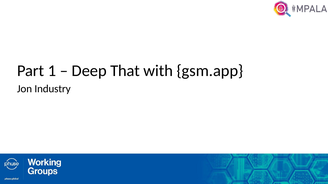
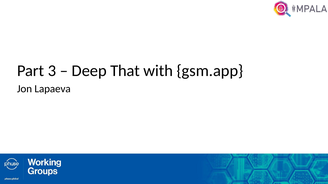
1: 1 -> 3 (52, 71)
Industry: Industry -> Lapaeva (53, 89)
